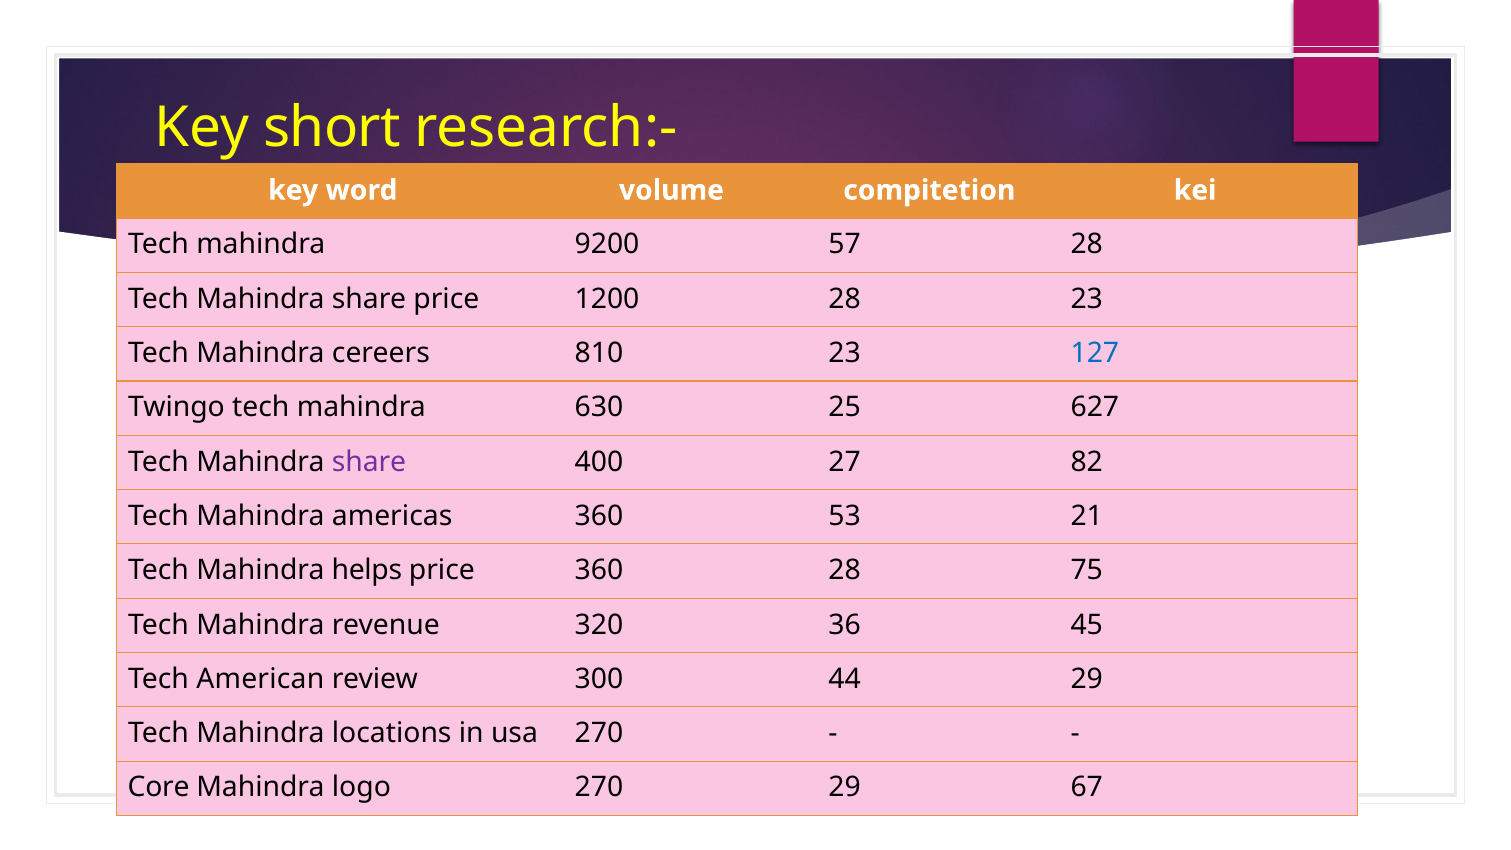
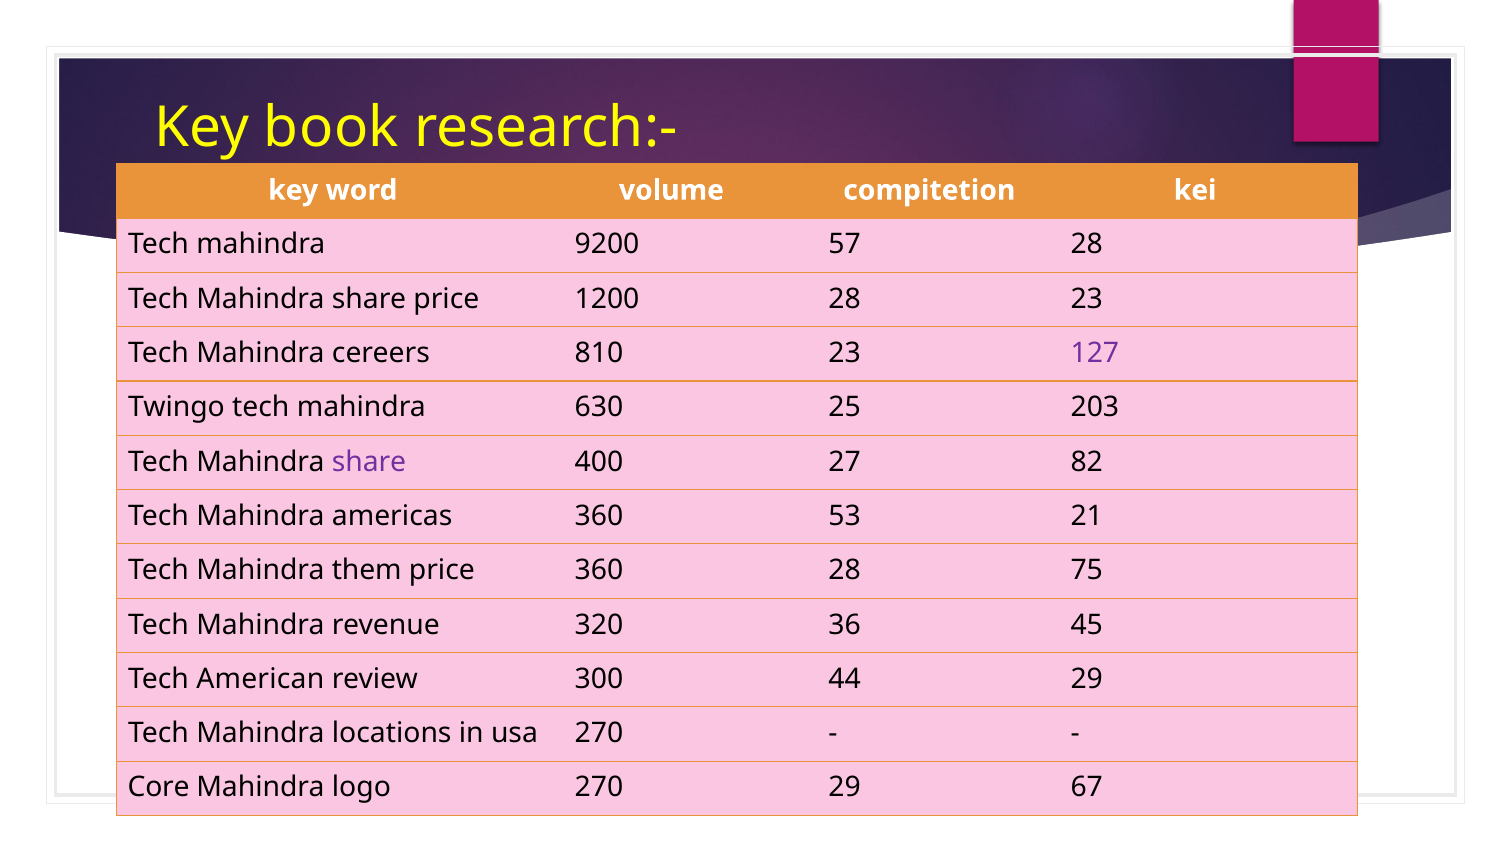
short: short -> book (332, 128)
127 colour: blue -> purple (1095, 353)
627: 627 -> 203 (1095, 407)
helps: helps -> them (367, 570)
